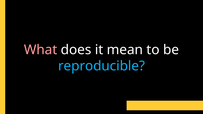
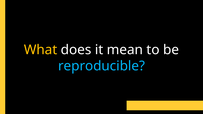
What colour: pink -> yellow (41, 50)
